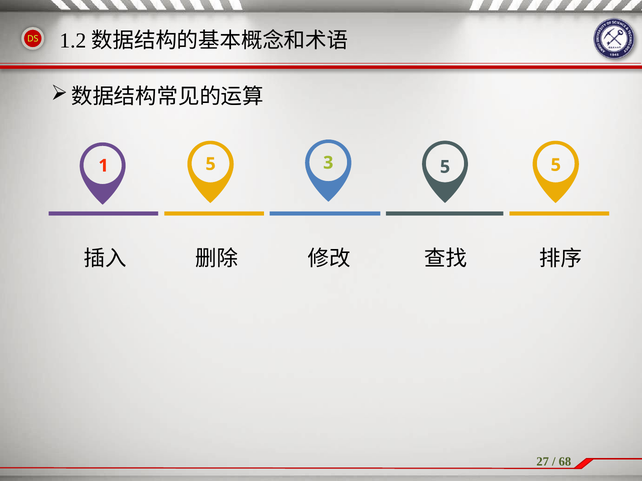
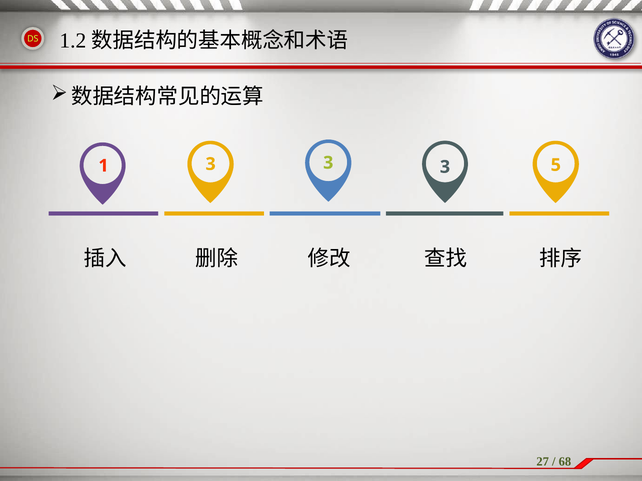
1 5: 5 -> 3 (211, 164)
5: 5 -> 3 (445, 167)
